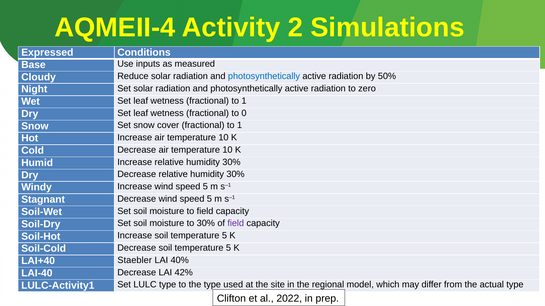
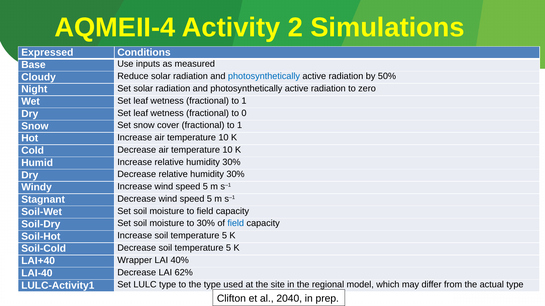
field colour: purple -> blue (236, 224)
Staebler: Staebler -> Wrapper (135, 261)
42%: 42% -> 62% (184, 273)
2022: 2022 -> 2040 (289, 299)
